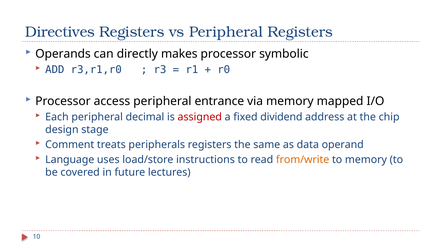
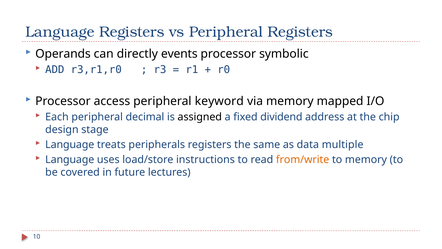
Directives: Directives -> Language (60, 32)
makes: makes -> events (179, 54)
entrance: entrance -> keyword (219, 101)
assigned colour: red -> black (200, 117)
Comment: Comment -> Language (70, 144)
operand: operand -> multiple (343, 144)
